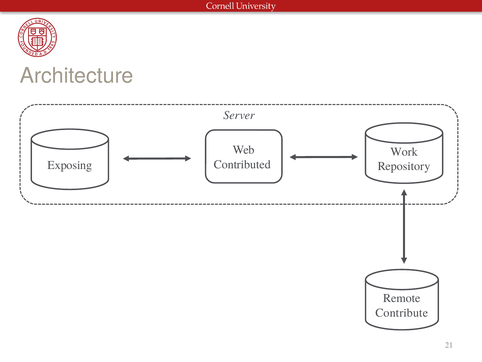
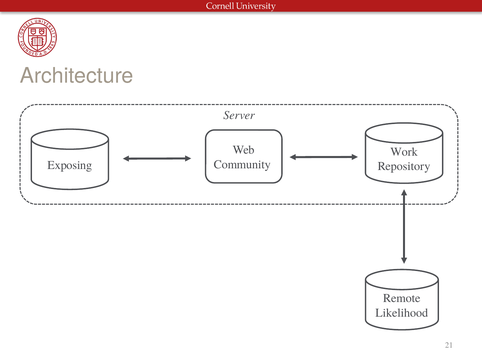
Contributed: Contributed -> Community (242, 164)
Contribute: Contribute -> Likelihood (402, 312)
